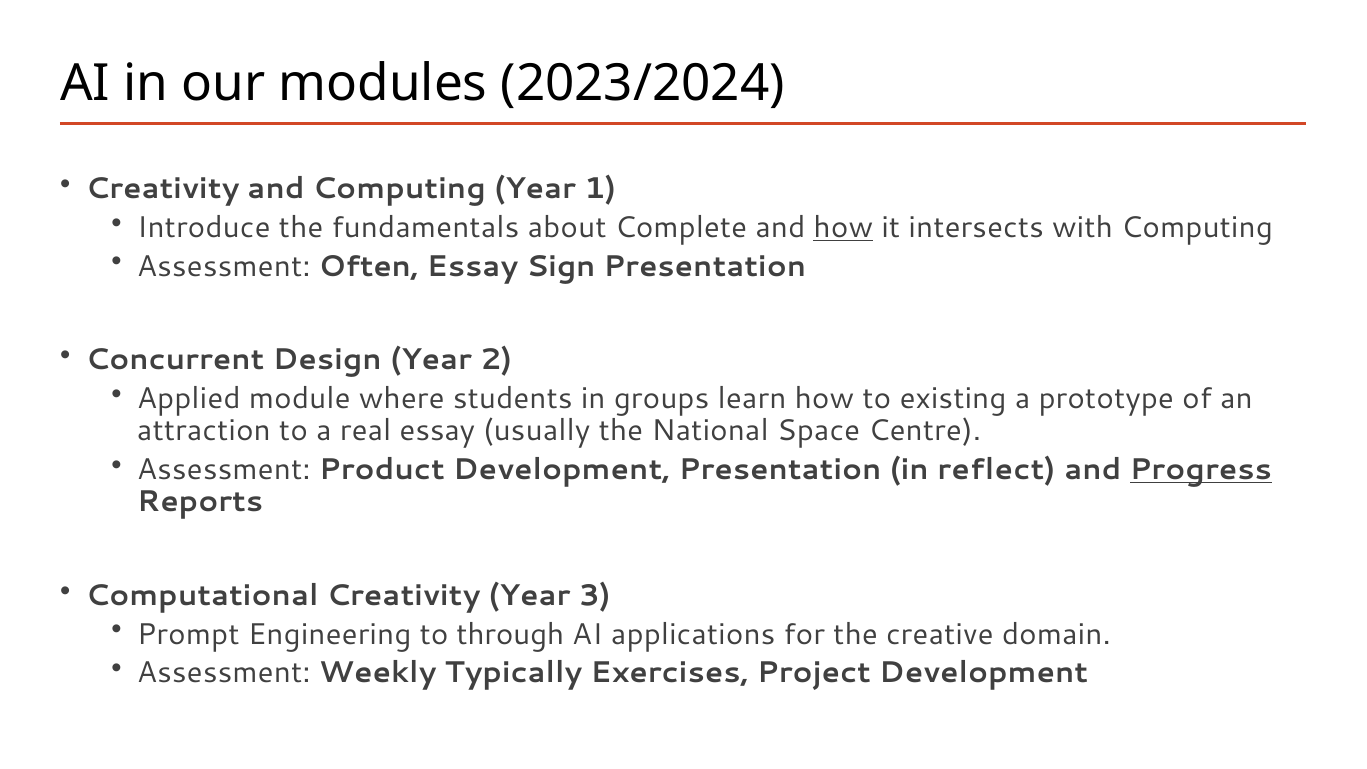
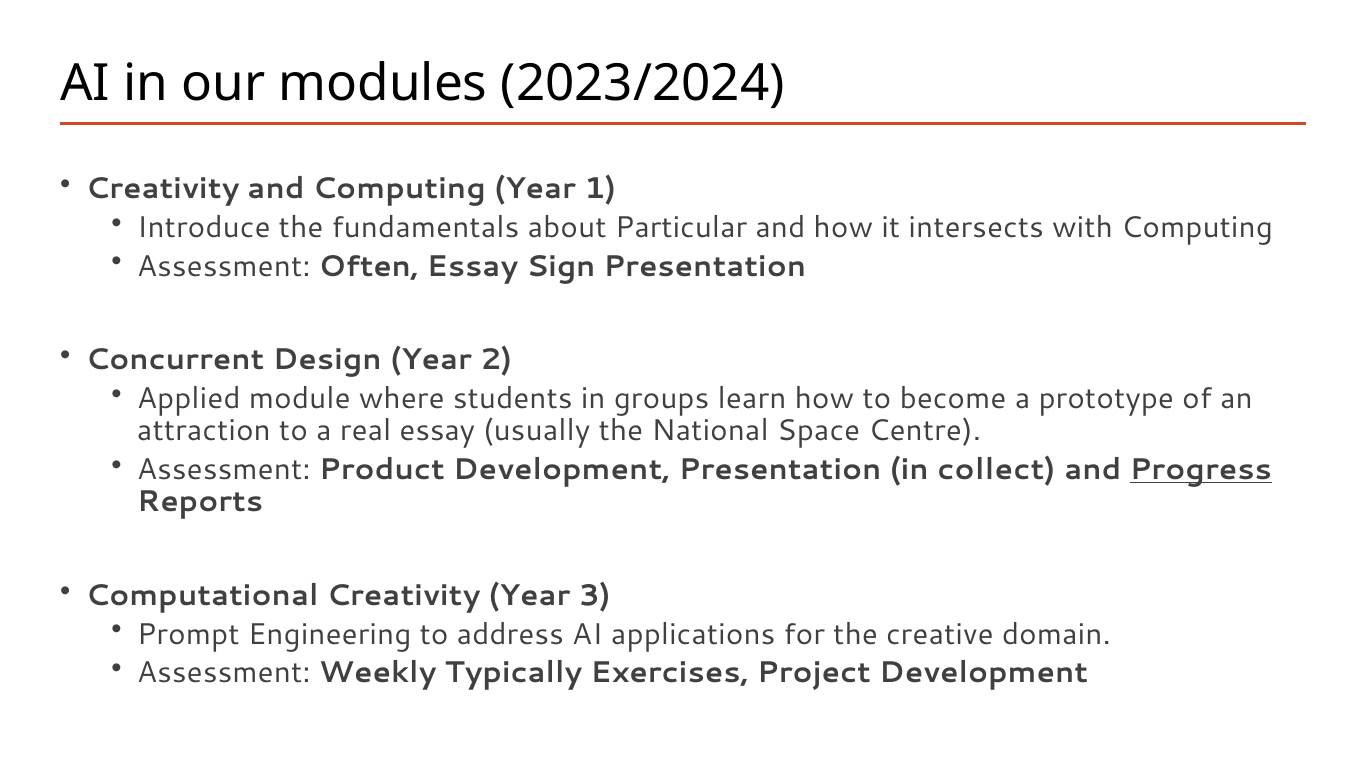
Complete: Complete -> Particular (681, 228)
how underline: present -> none (843, 228)
existing: existing -> become (953, 399)
reflect: reflect -> collect (996, 470)
through: through -> address (510, 634)
